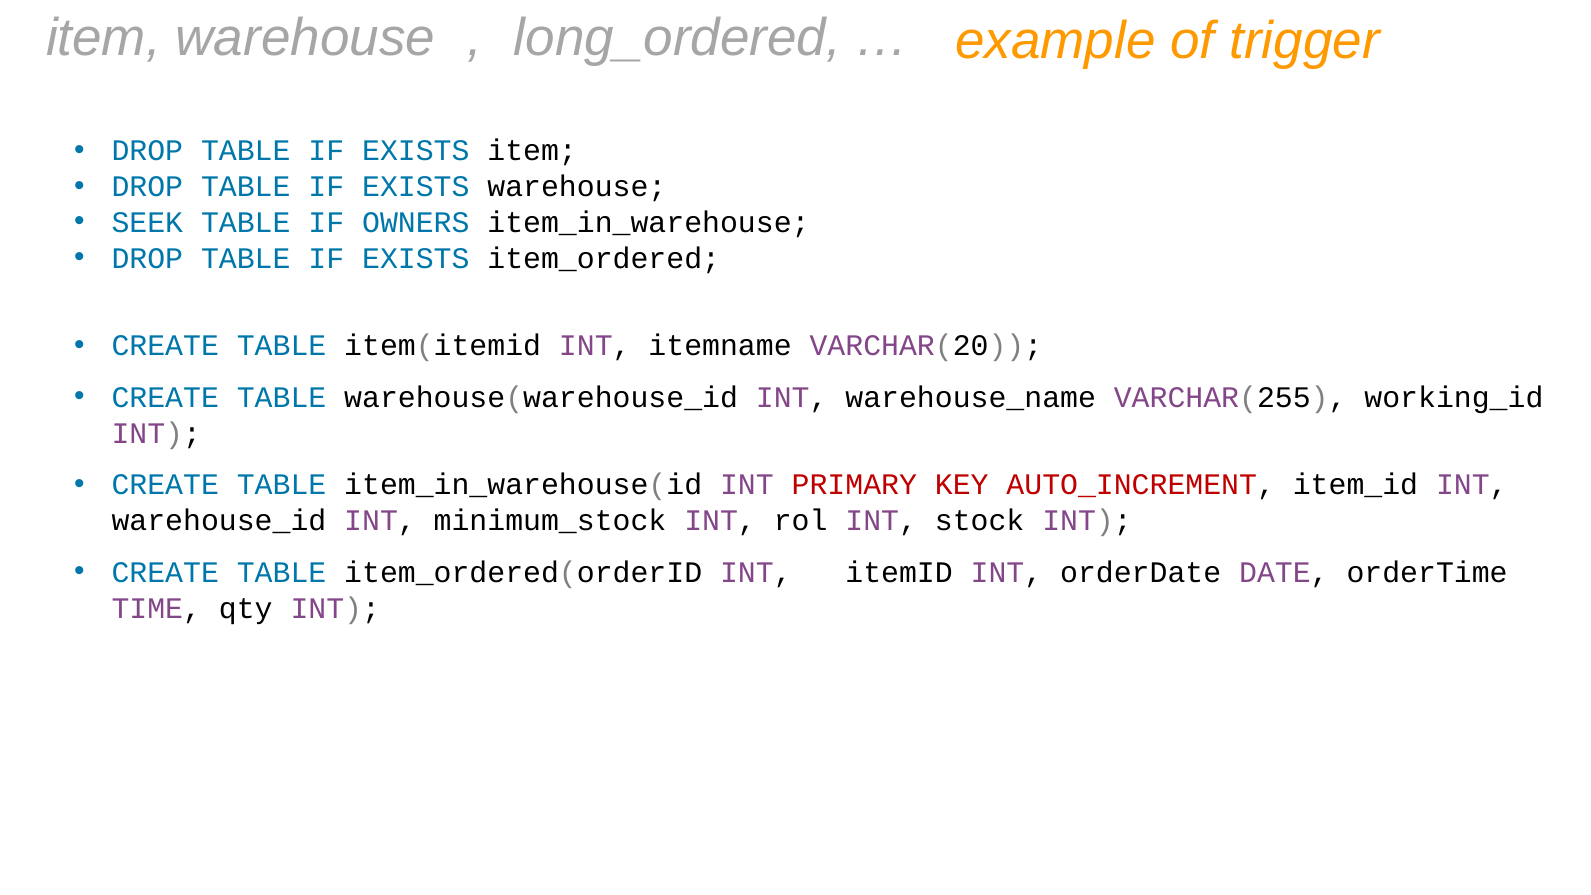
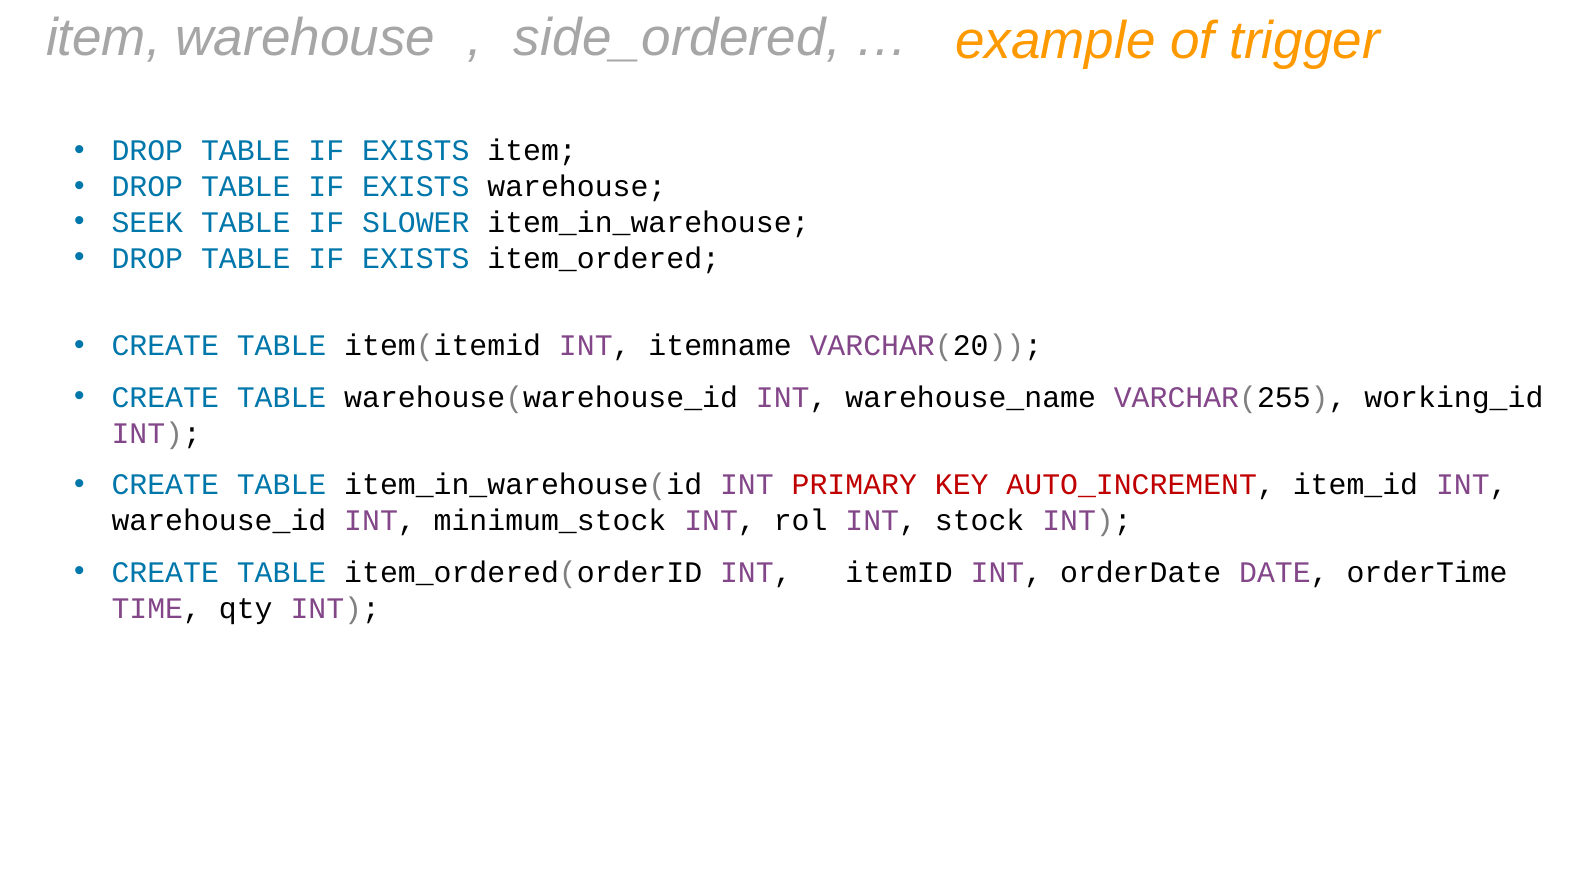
long_ordered: long_ordered -> side_ordered (677, 38)
OWNERS: OWNERS -> SLOWER (416, 223)
